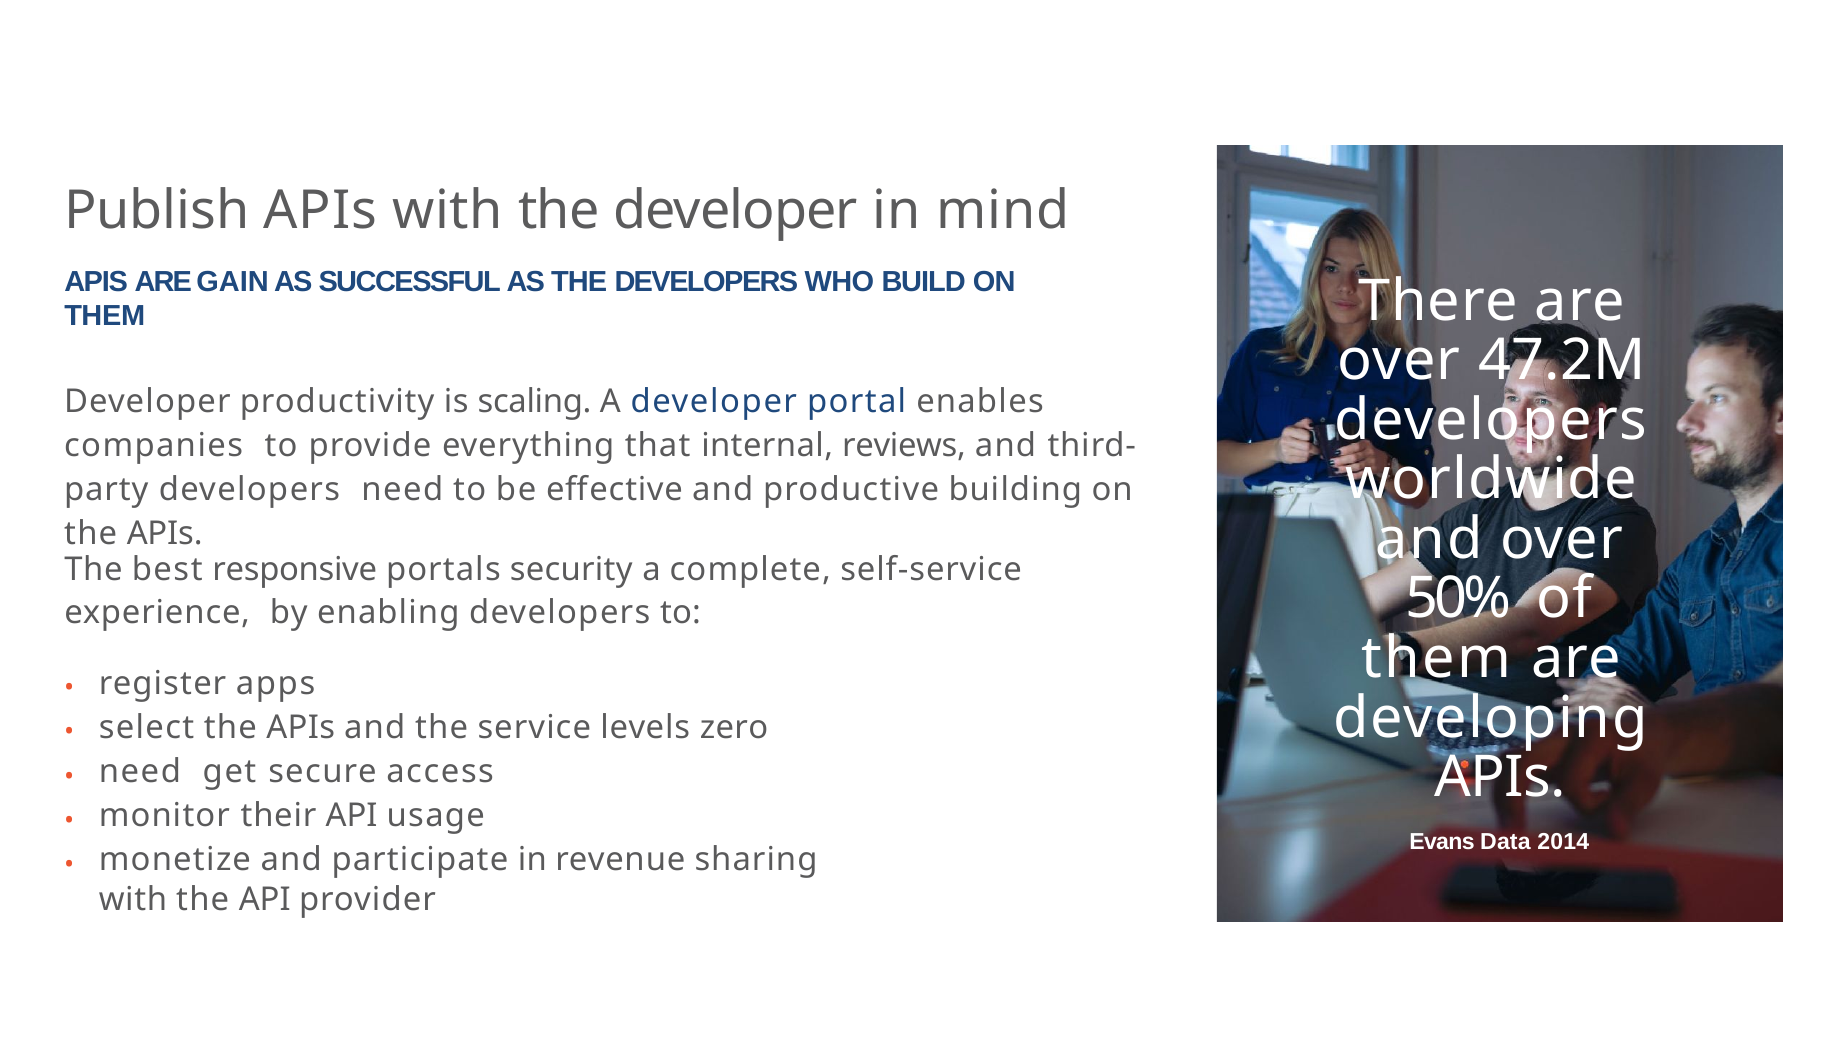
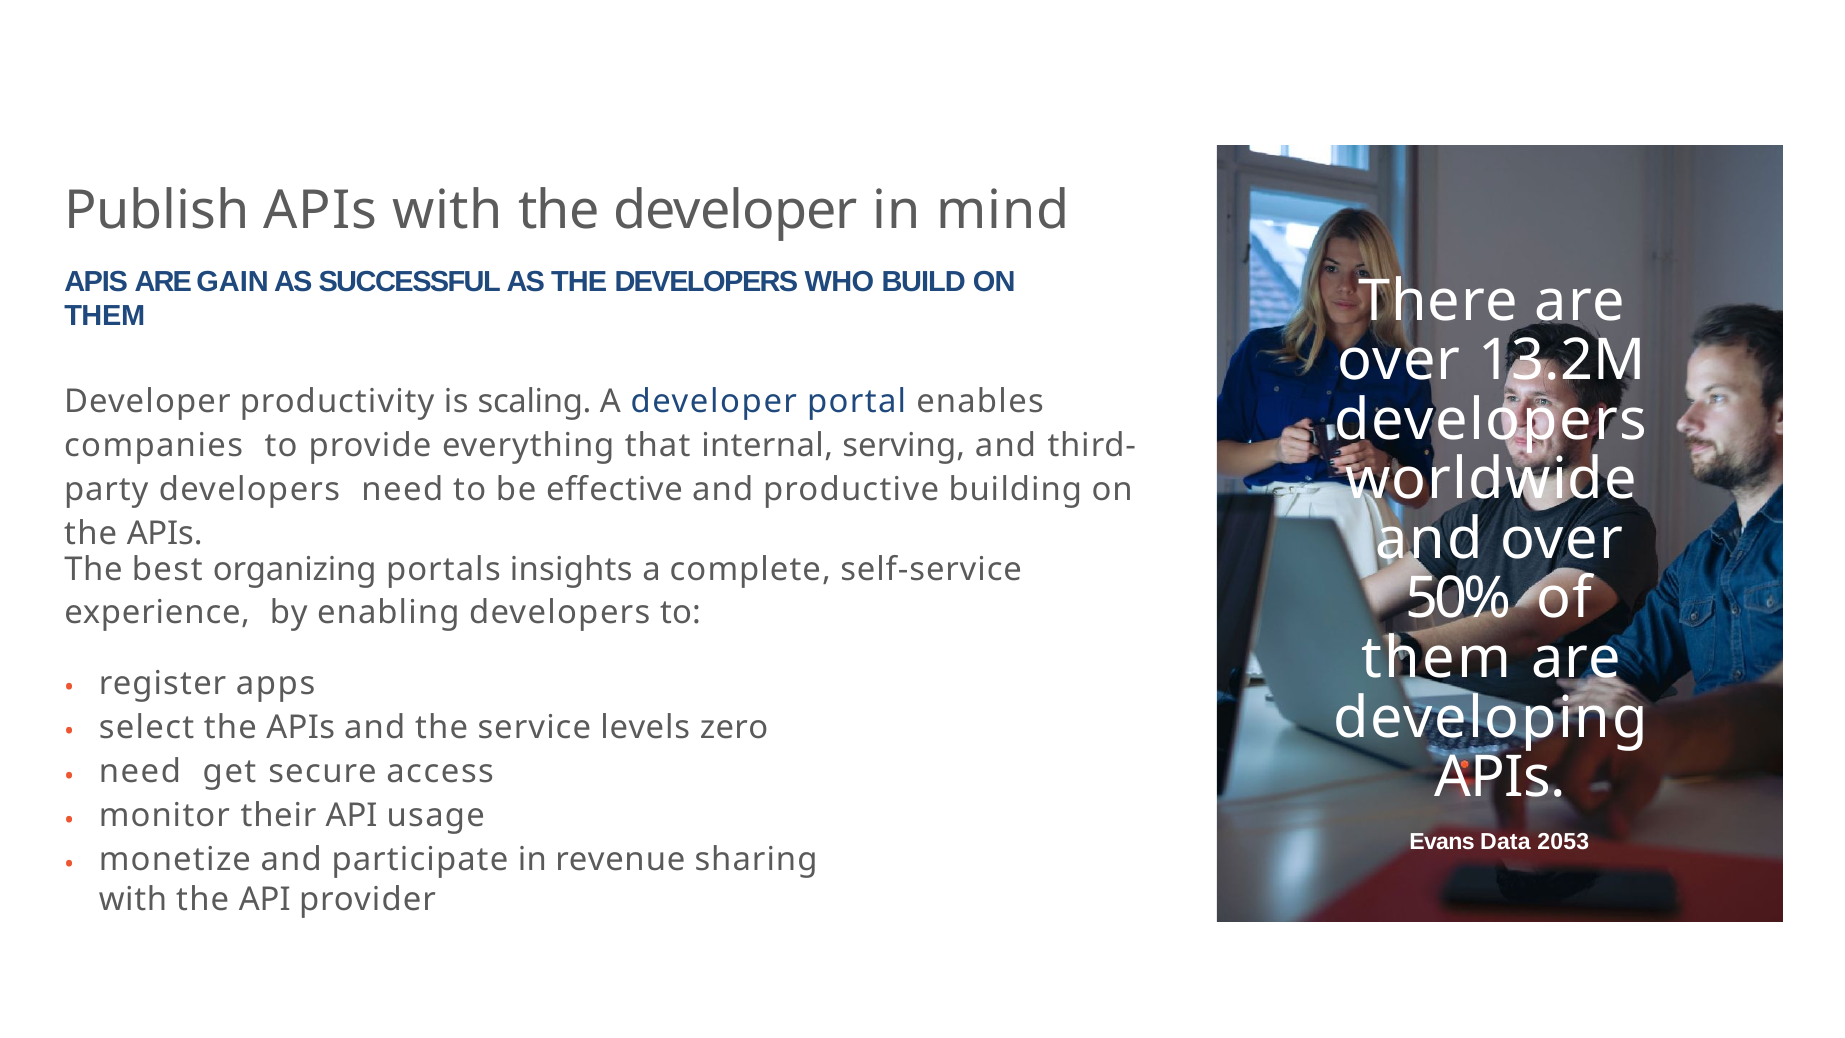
47.2M: 47.2M -> 13.2M (1562, 360)
reviews: reviews -> serving (904, 446)
responsive: responsive -> organizing (295, 569)
security: security -> insights (571, 569)
2014: 2014 -> 2053 (1563, 841)
